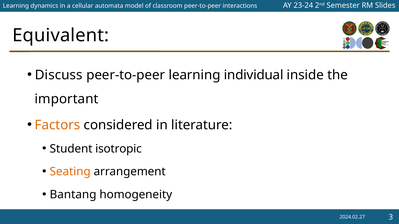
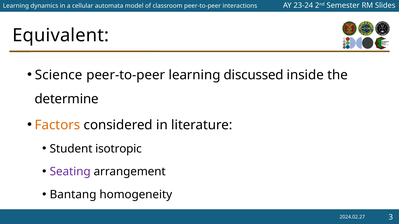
Discuss: Discuss -> Science (59, 75)
individual: individual -> discussed (254, 75)
important: important -> determine (67, 99)
Seating colour: orange -> purple (70, 172)
